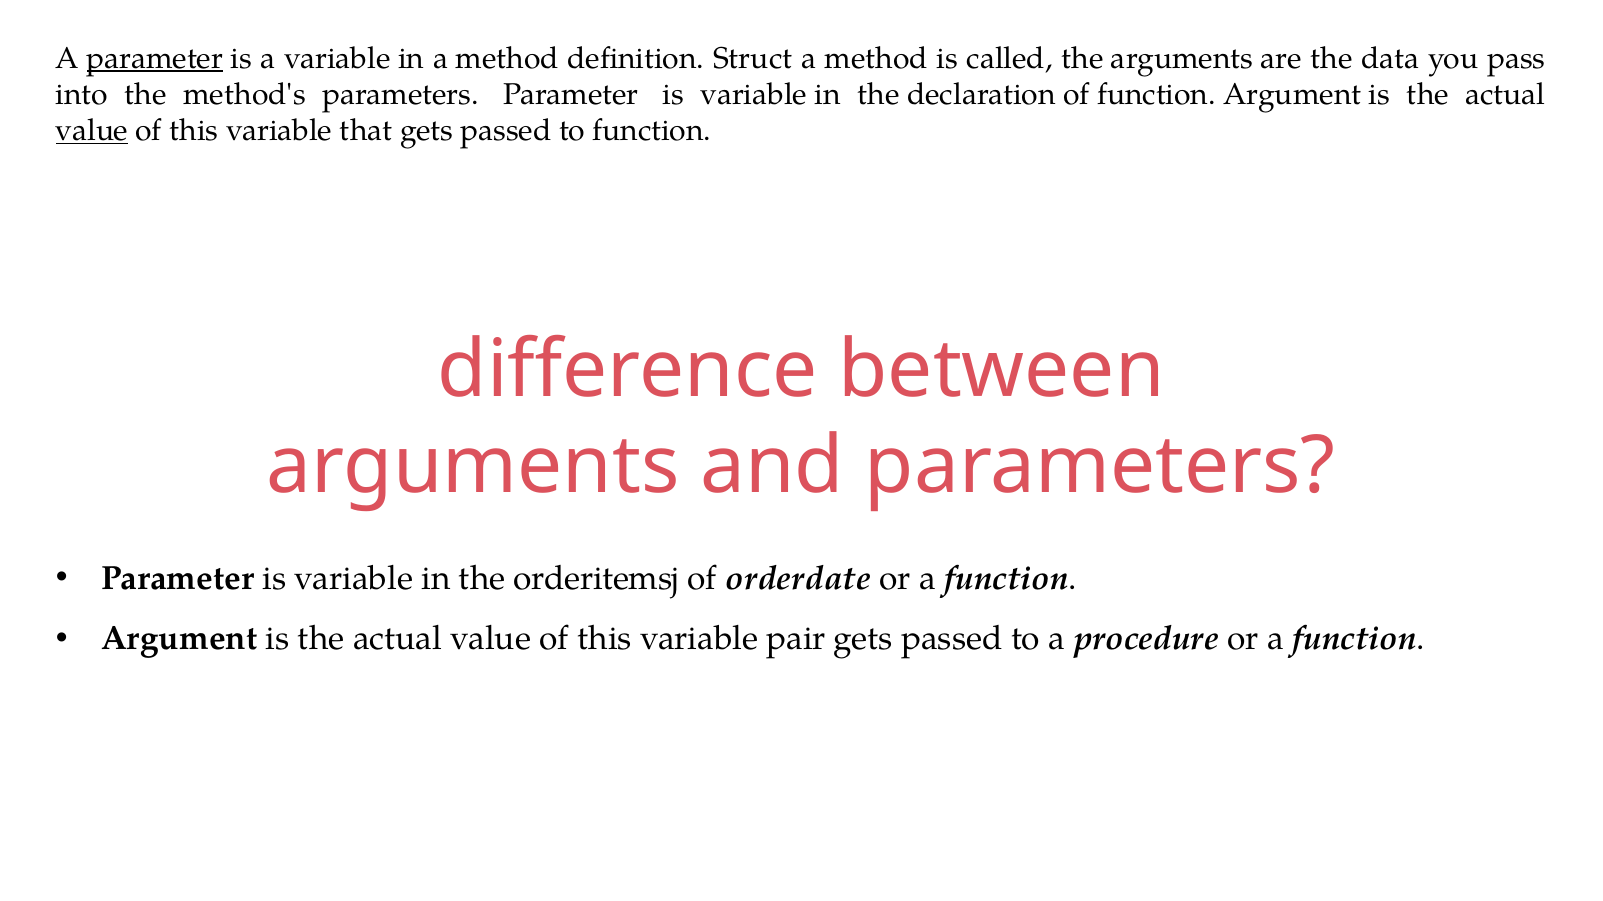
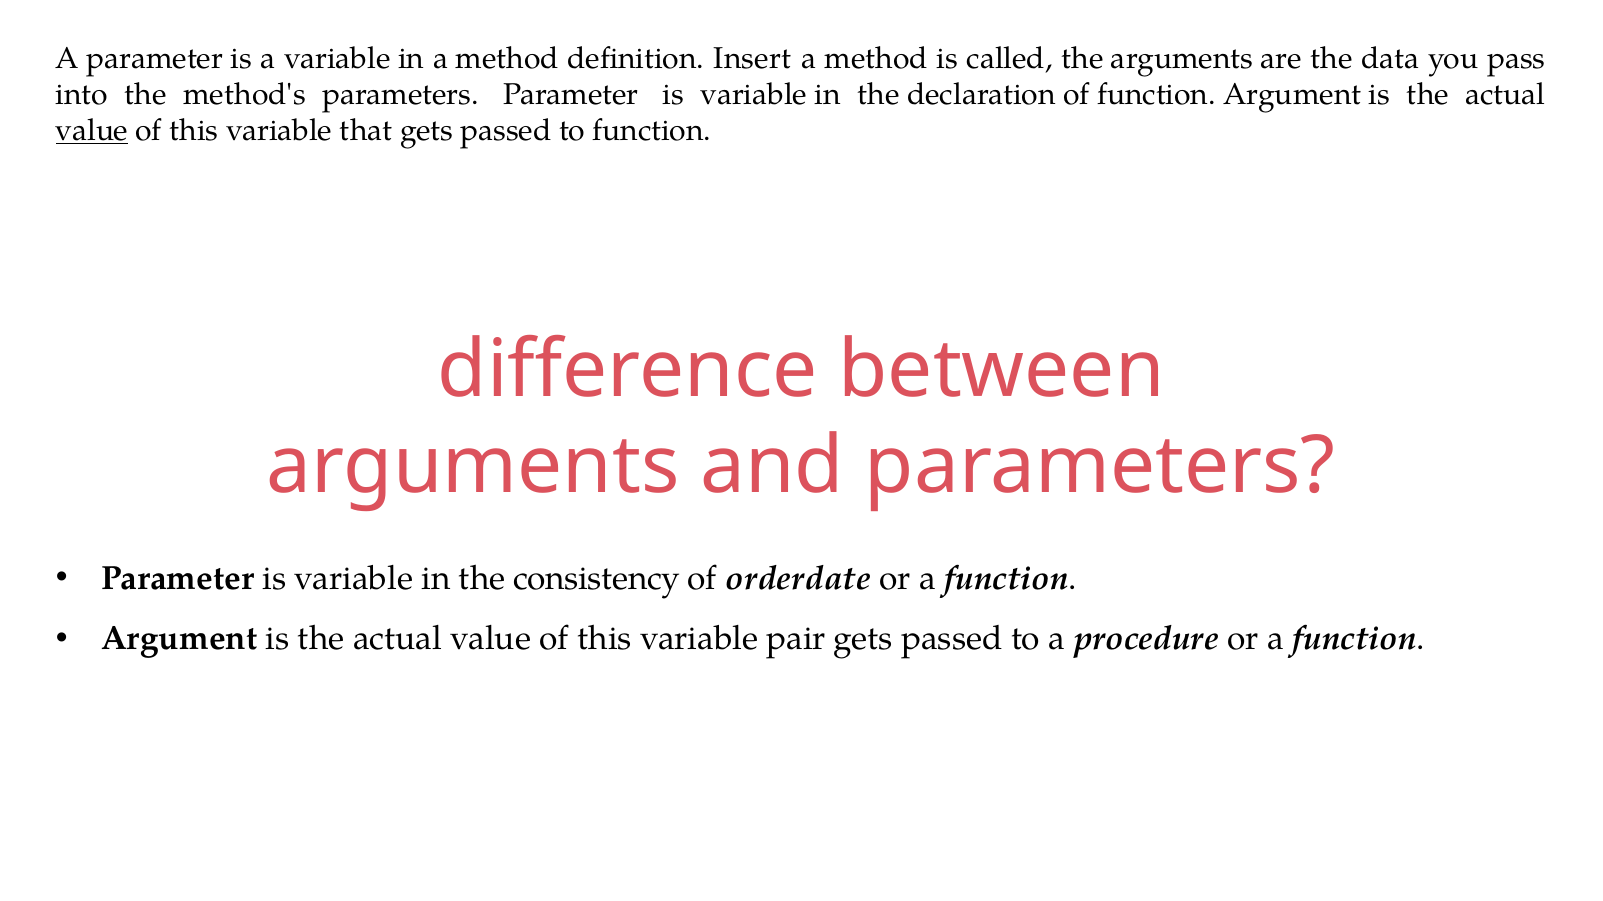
parameter underline: present -> none (155, 59)
Struct: Struct -> Insert (753, 59)
orderitemsj: orderitemsj -> consistency (597, 579)
